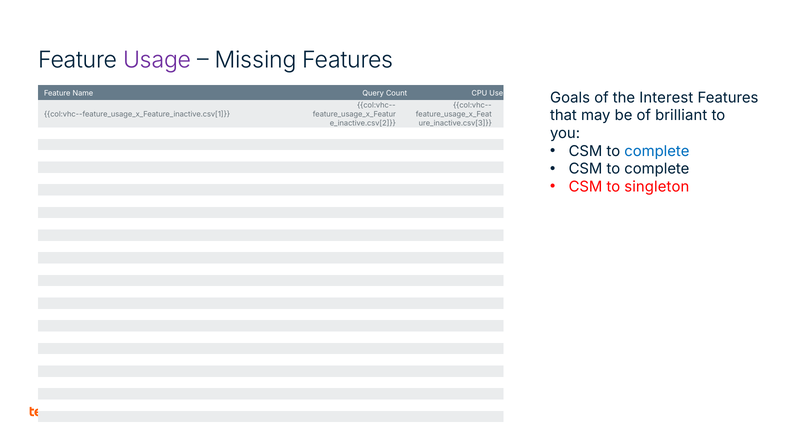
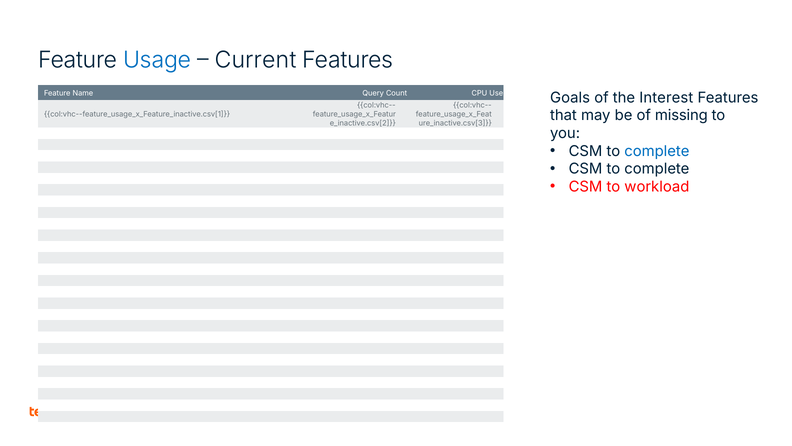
Usage colour: purple -> blue (157, 60)
Missing: Missing -> Current (255, 60)
brilliant: brilliant -> missing (681, 115)
singleton: singleton -> workload (657, 187)
